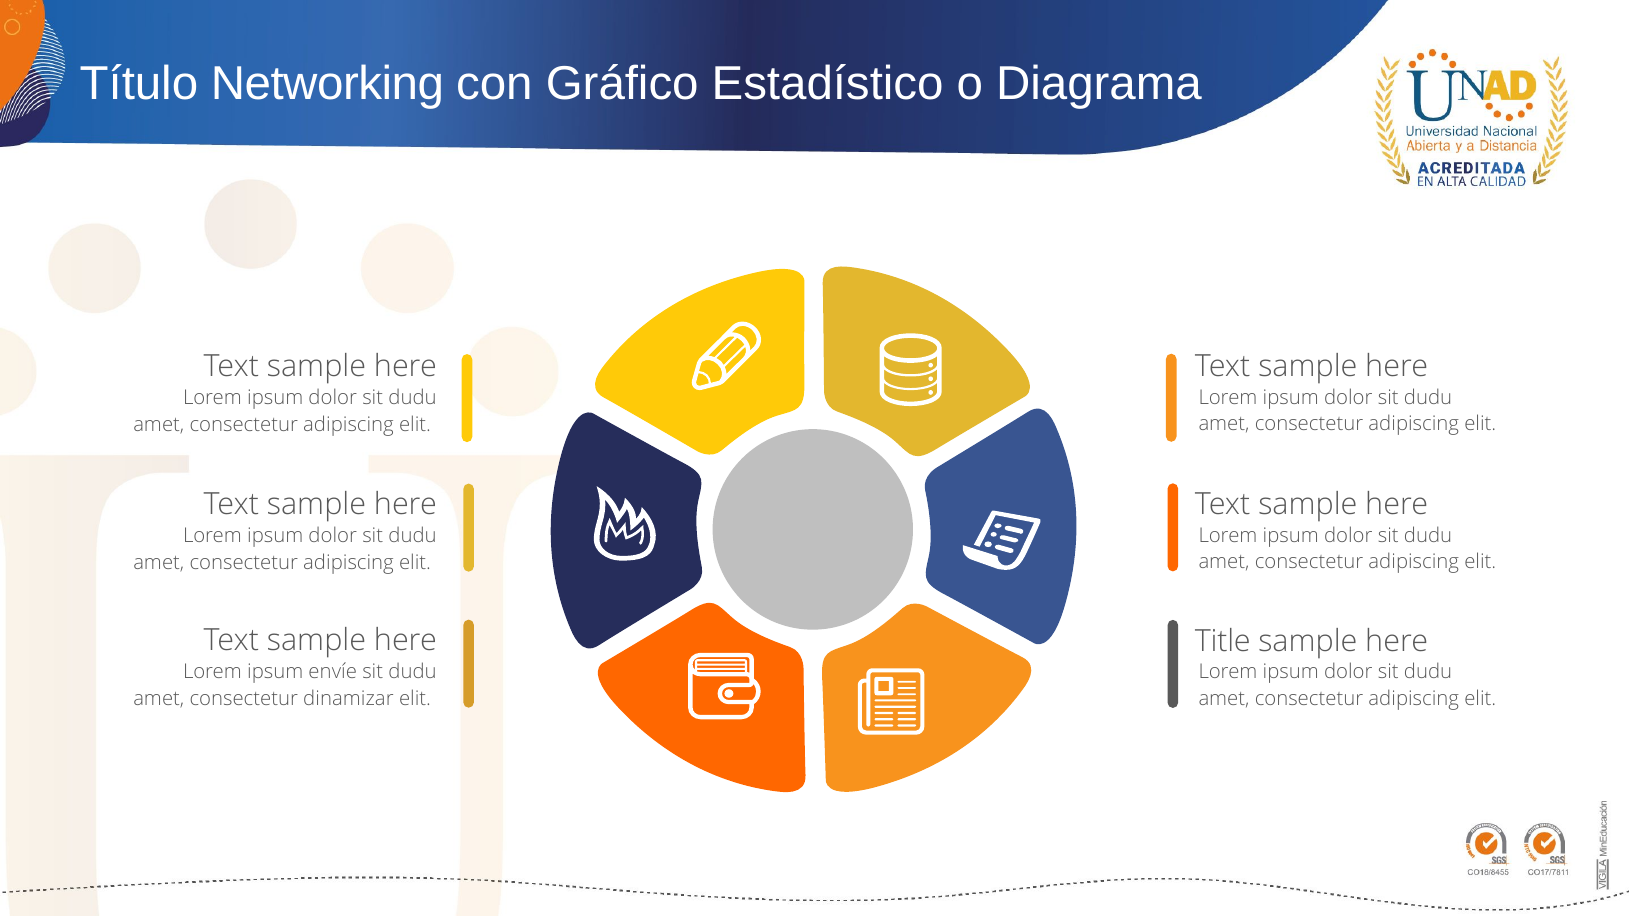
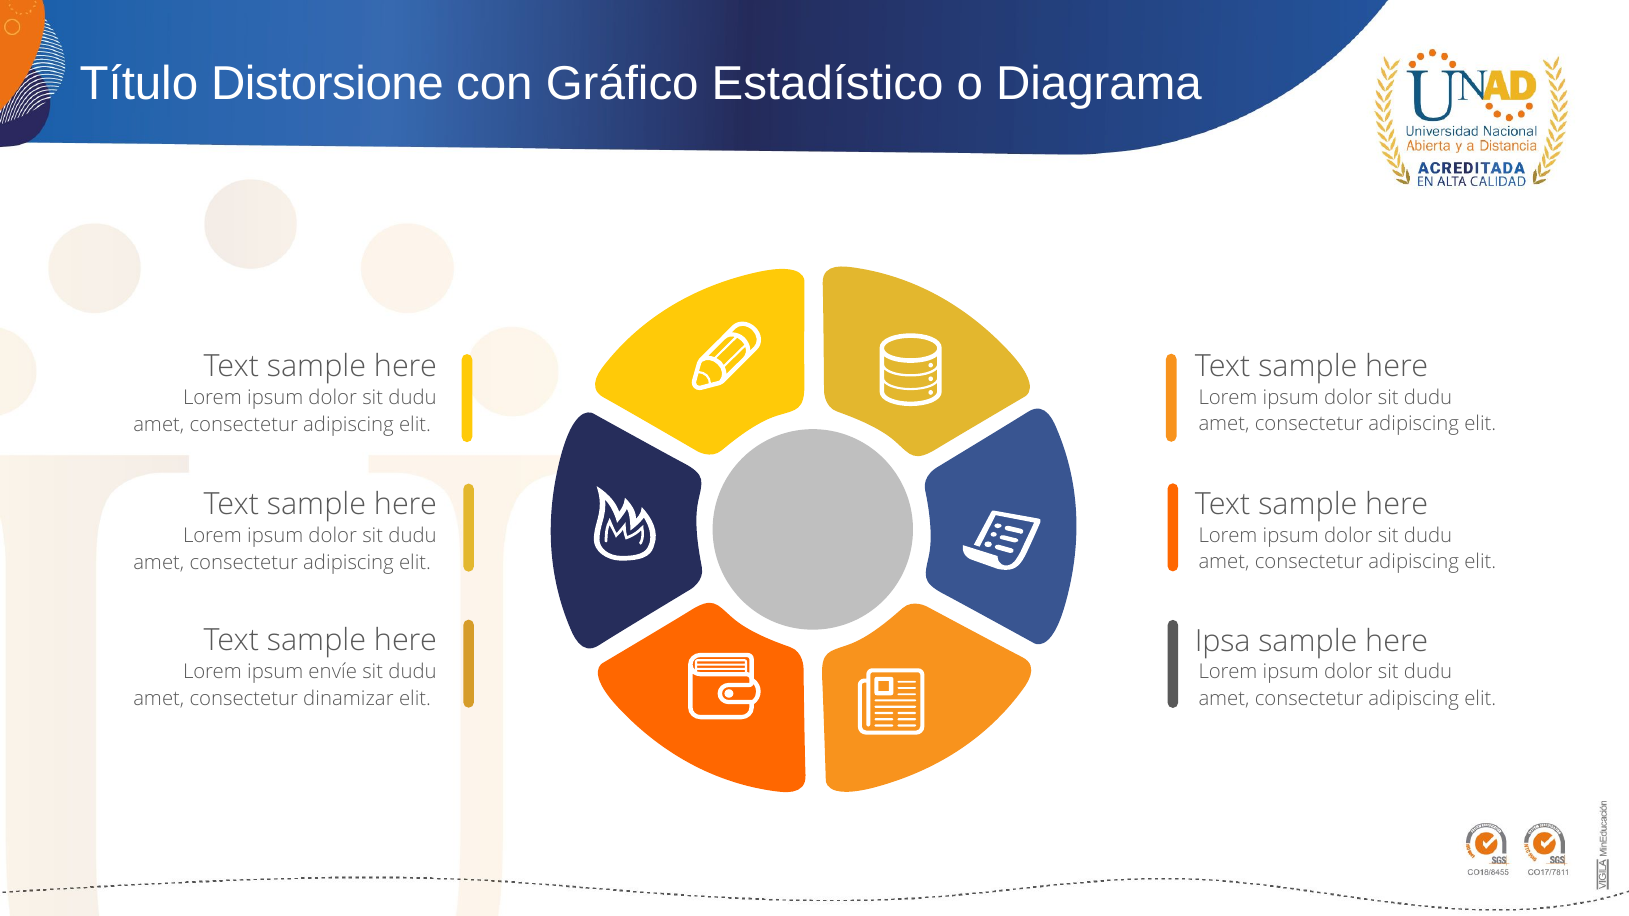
Networking: Networking -> Distorsione (327, 84)
Title: Title -> Ipsa (1223, 641)
